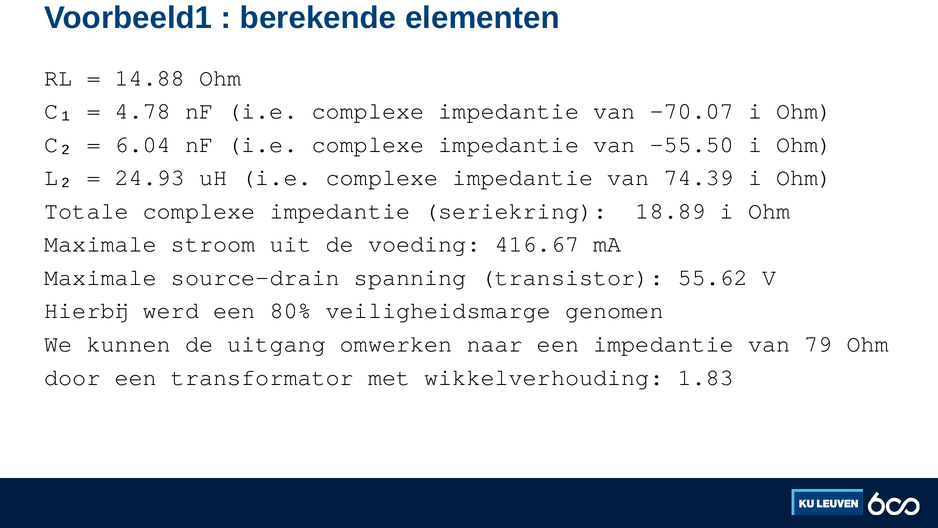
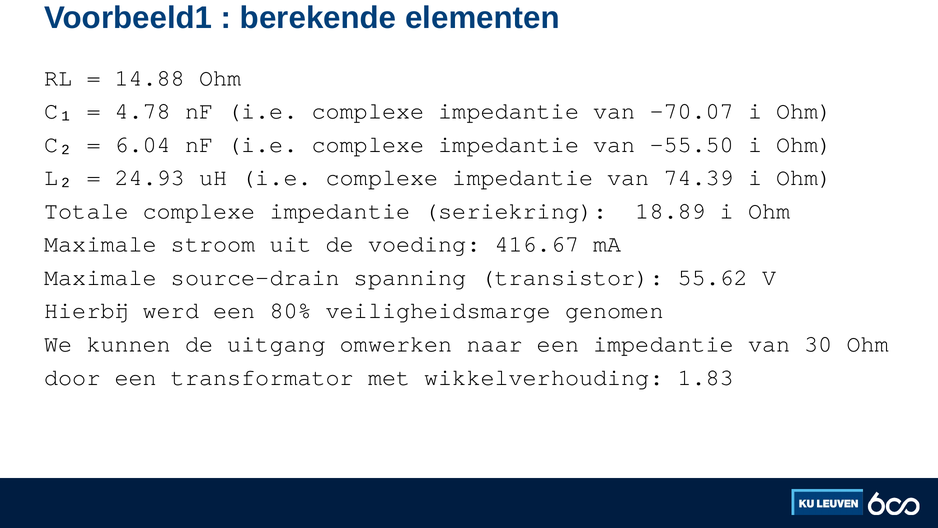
79: 79 -> 30 (818, 344)
